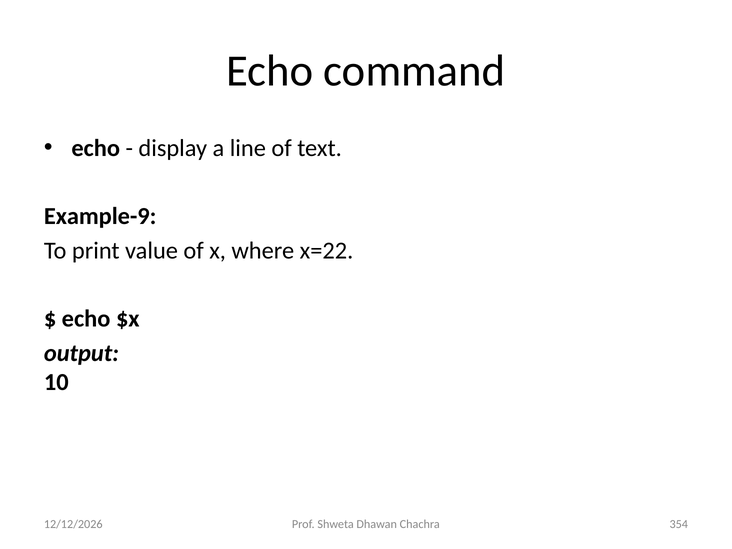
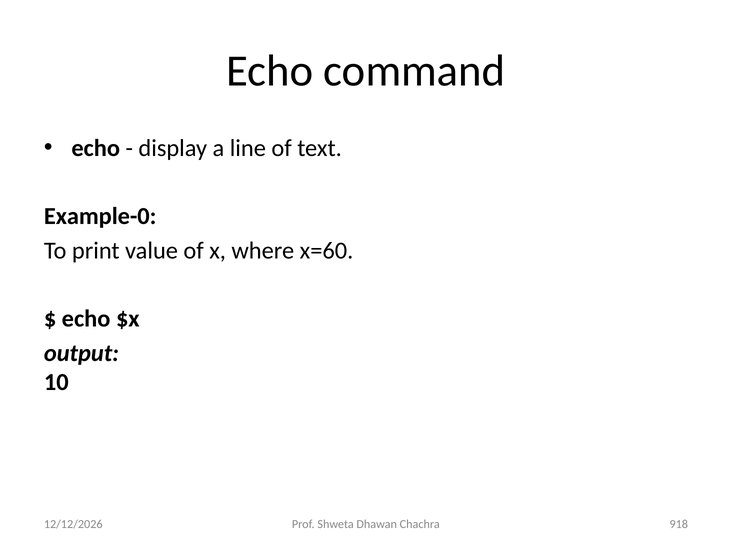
Example-9: Example-9 -> Example-0 (100, 216)
x=22: x=22 -> x=60 (327, 251)
354: 354 -> 918 (679, 524)
